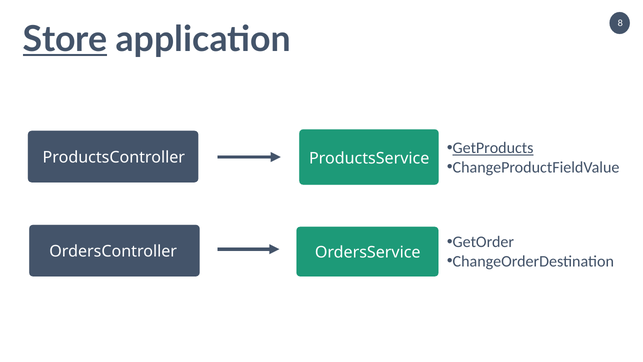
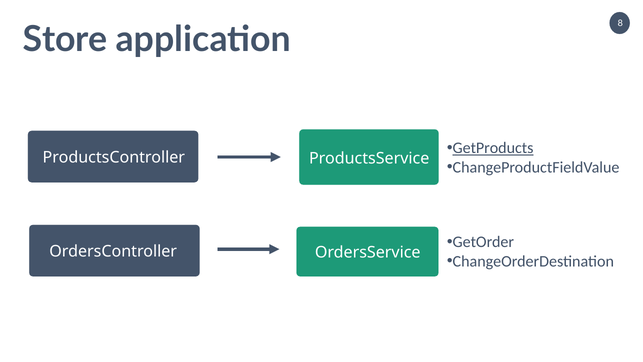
Store underline: present -> none (65, 39)
